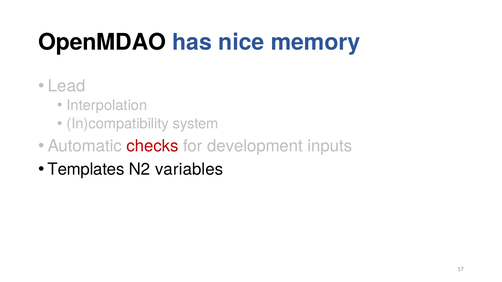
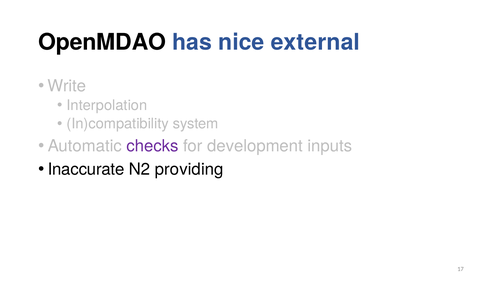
memory: memory -> external (315, 42)
Lead: Lead -> Write (67, 86)
checks colour: red -> purple (152, 146)
Templates: Templates -> Inaccurate (86, 169)
variables: variables -> providing (189, 169)
